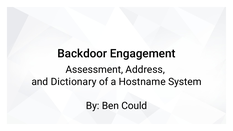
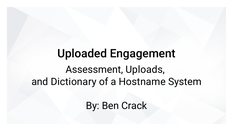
Backdoor: Backdoor -> Uploaded (82, 54)
Address: Address -> Uploads (145, 70)
Could: Could -> Crack (134, 106)
